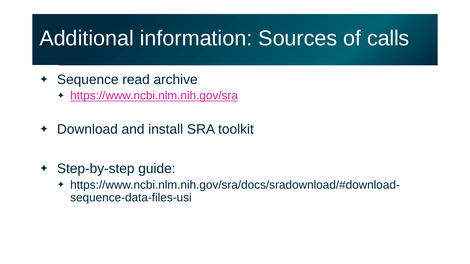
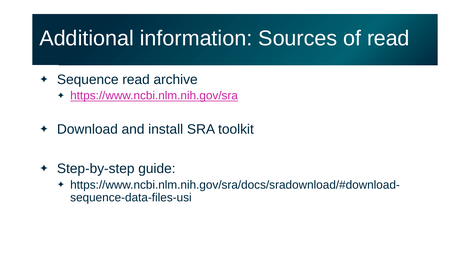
of calls: calls -> read (388, 39)
